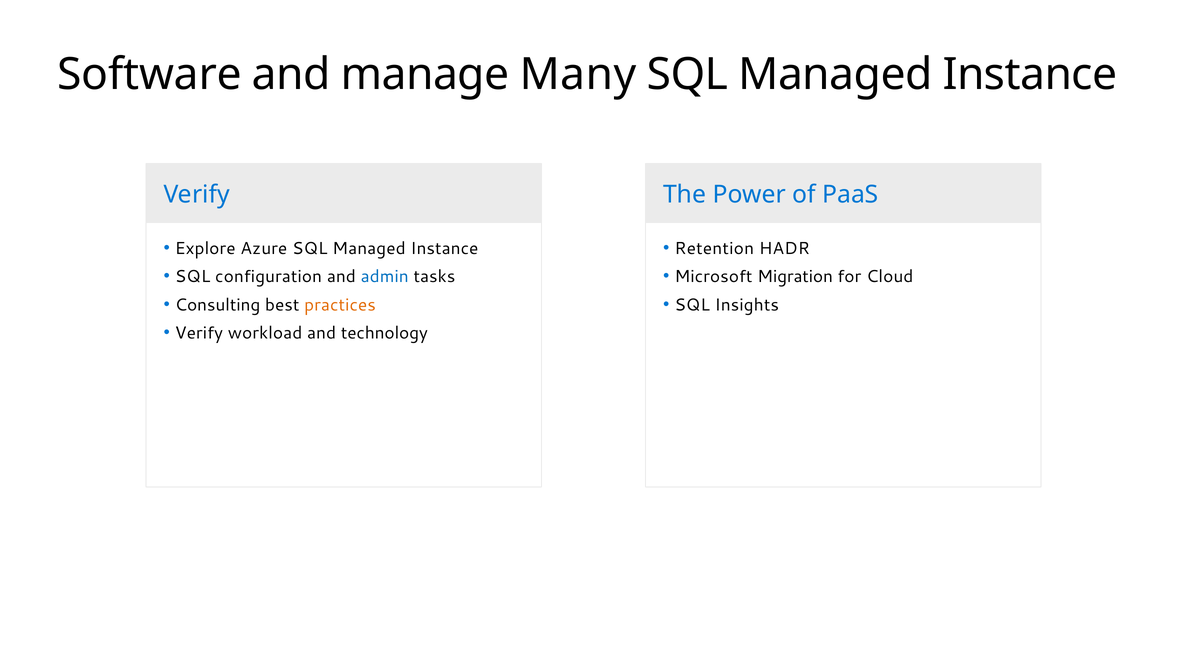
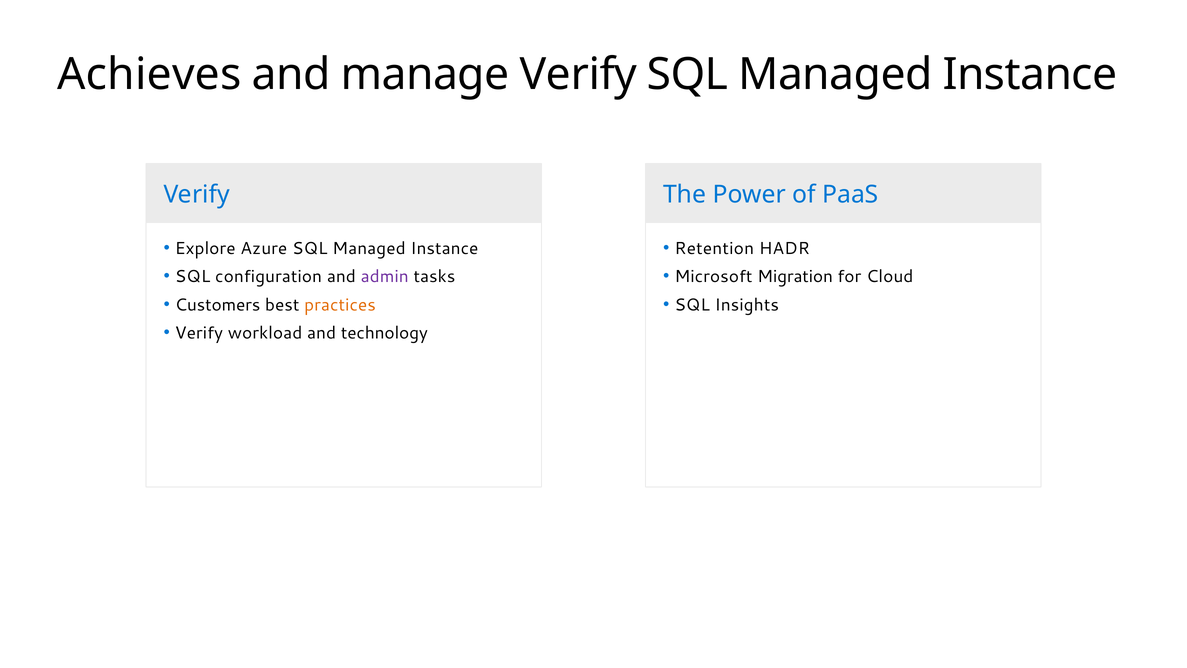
Software: Software -> Achieves (149, 74)
manage Many: Many -> Verify (578, 74)
admin colour: blue -> purple (385, 276)
Consulting: Consulting -> Customers (218, 305)
